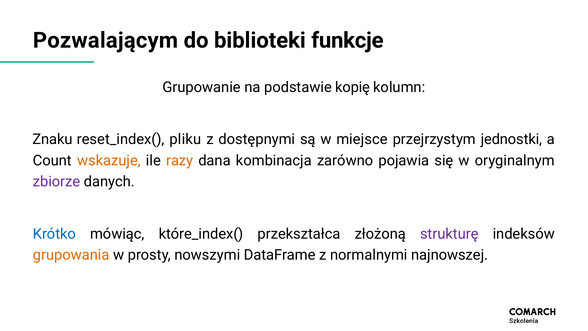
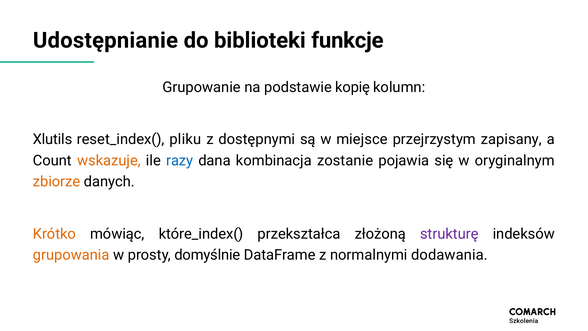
Pozwalającym: Pozwalającym -> Udostępnianie (105, 40)
Znaku: Znaku -> Xlutils (53, 139)
jednostki: jednostki -> zapisany (511, 139)
razy colour: orange -> blue (180, 160)
zarówno: zarówno -> zostanie (345, 160)
zbiorze colour: purple -> orange (57, 182)
Krótko colour: blue -> orange (54, 234)
nowszymi: nowszymi -> domyślnie (207, 255)
najnowszej: najnowszej -> dodawania (450, 255)
